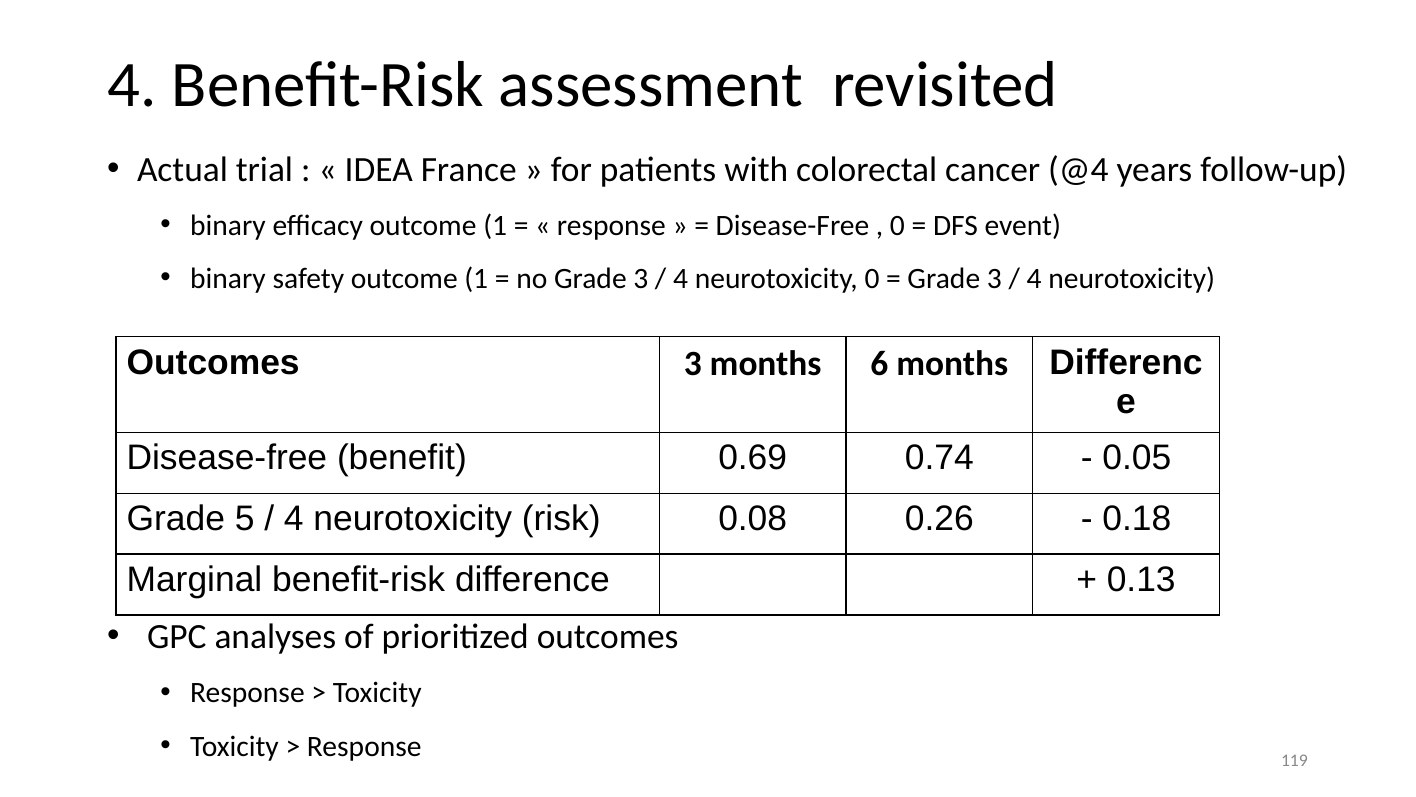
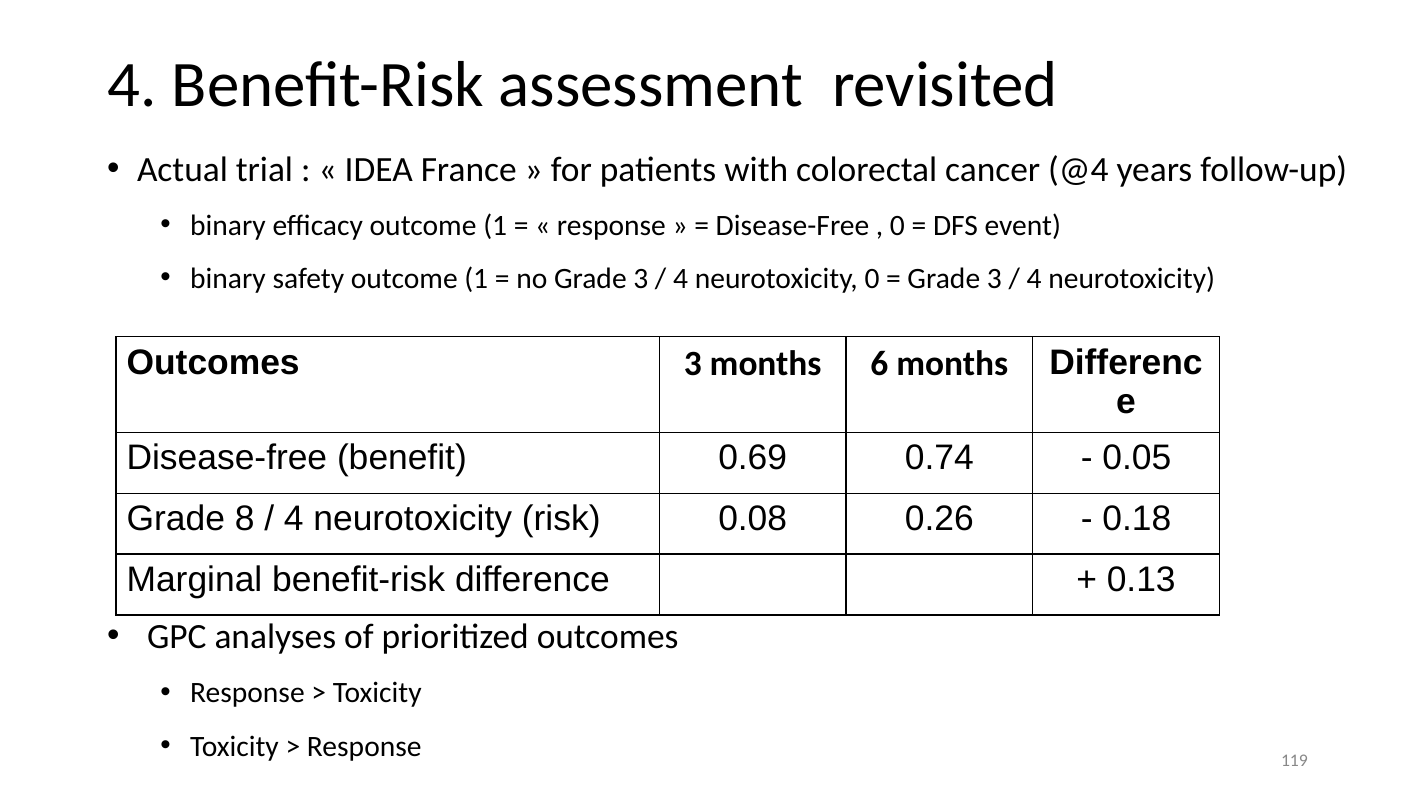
5: 5 -> 8 (245, 519)
